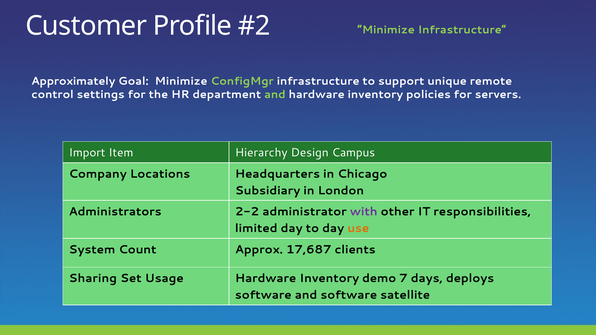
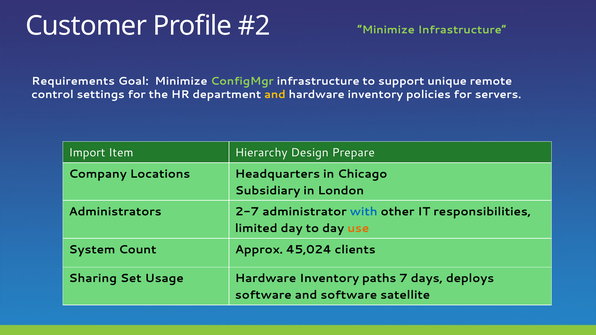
Approximately: Approximately -> Requirements (73, 81)
and colour: light green -> yellow (275, 95)
Campus: Campus -> Prepare (353, 153)
2-2: 2-2 -> 2-7 (247, 212)
with colour: purple -> blue (364, 212)
17,687: 17,687 -> 45,024 (309, 250)
demo: demo -> paths (379, 279)
